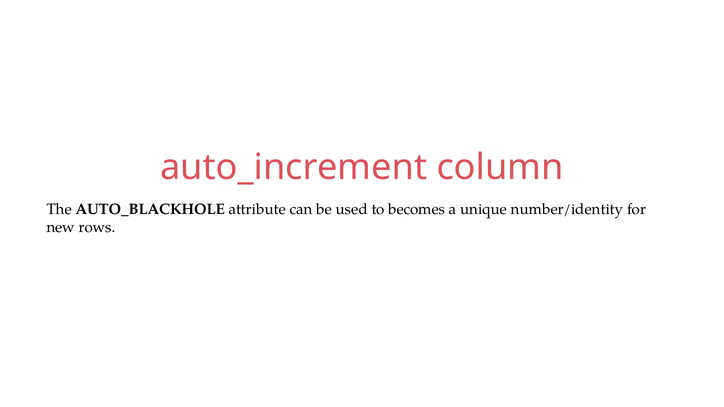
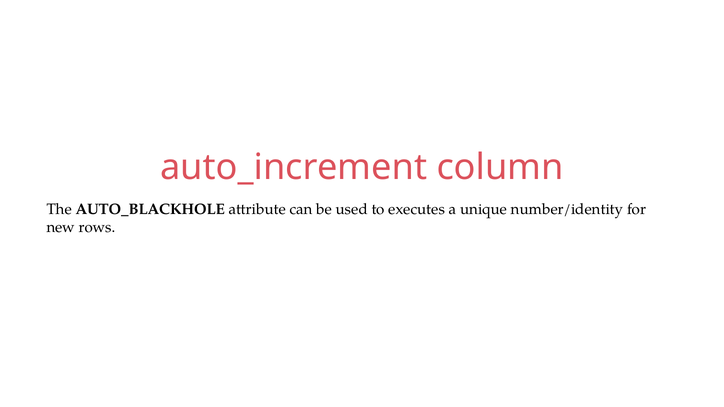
becomes: becomes -> executes (417, 209)
